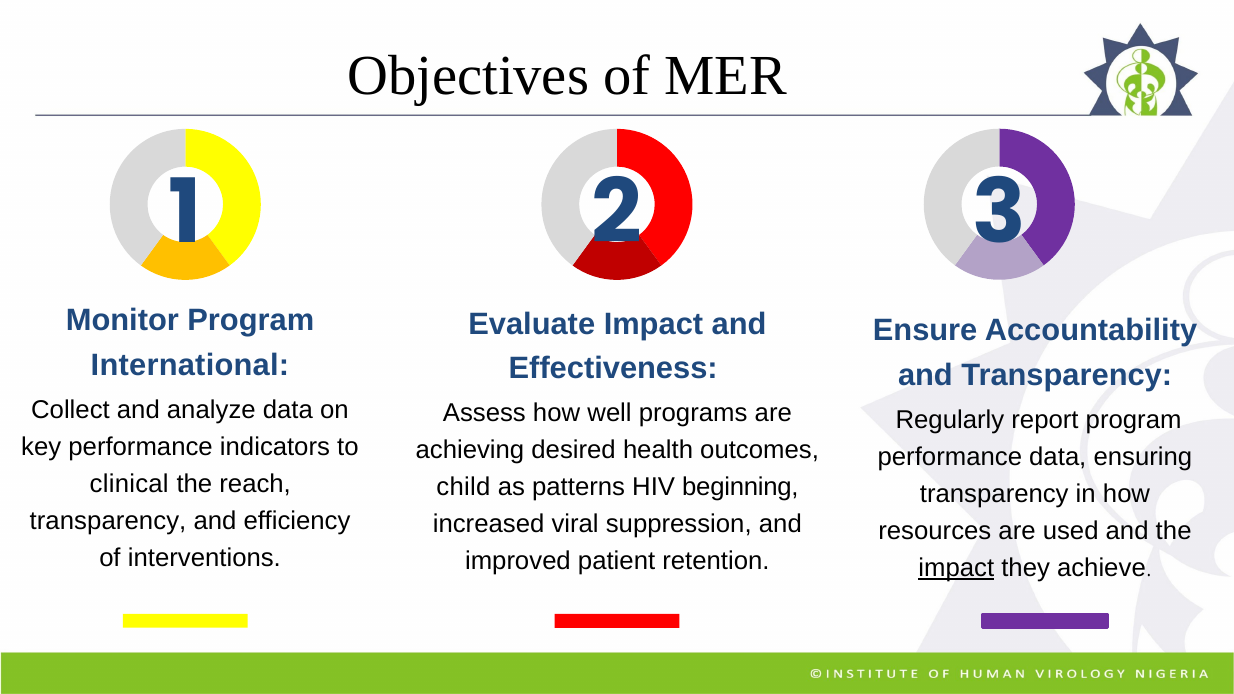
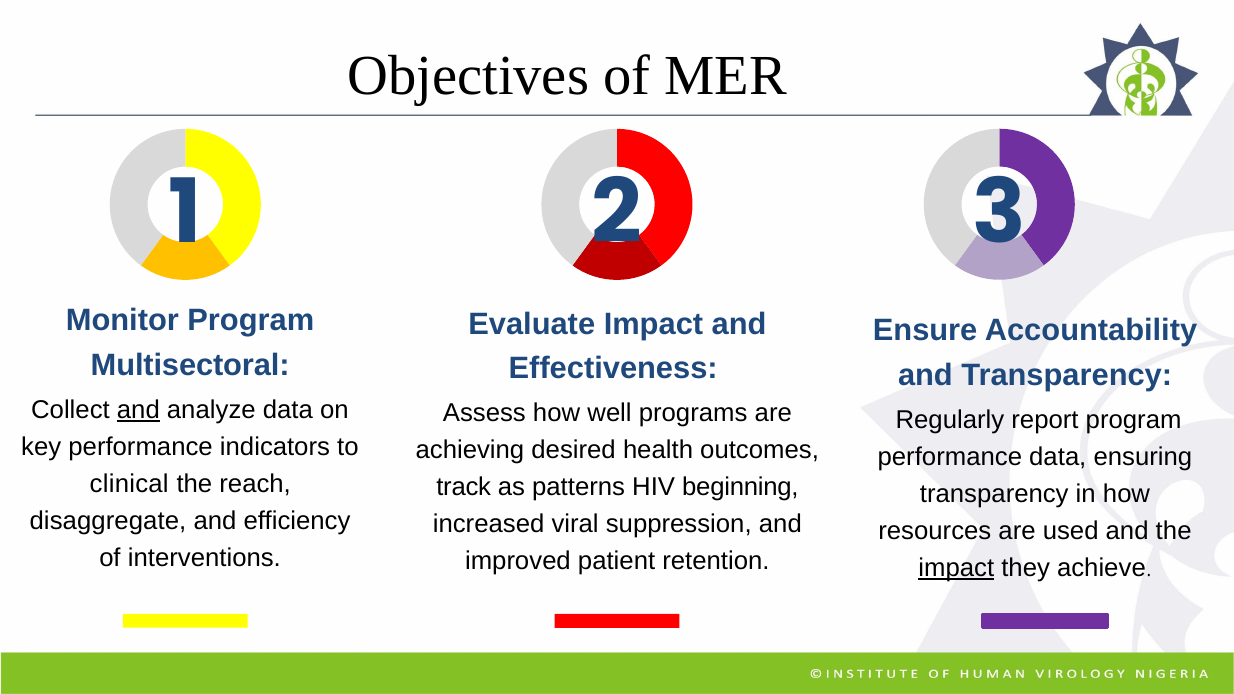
International: International -> Multisectoral (190, 365)
and underline: none -> present (138, 410)
child: child -> track (464, 488)
transparency: transparency -> disaggregate (108, 521)
